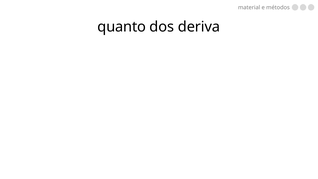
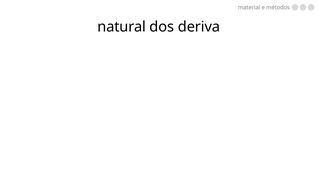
quanto: quanto -> natural (122, 27)
